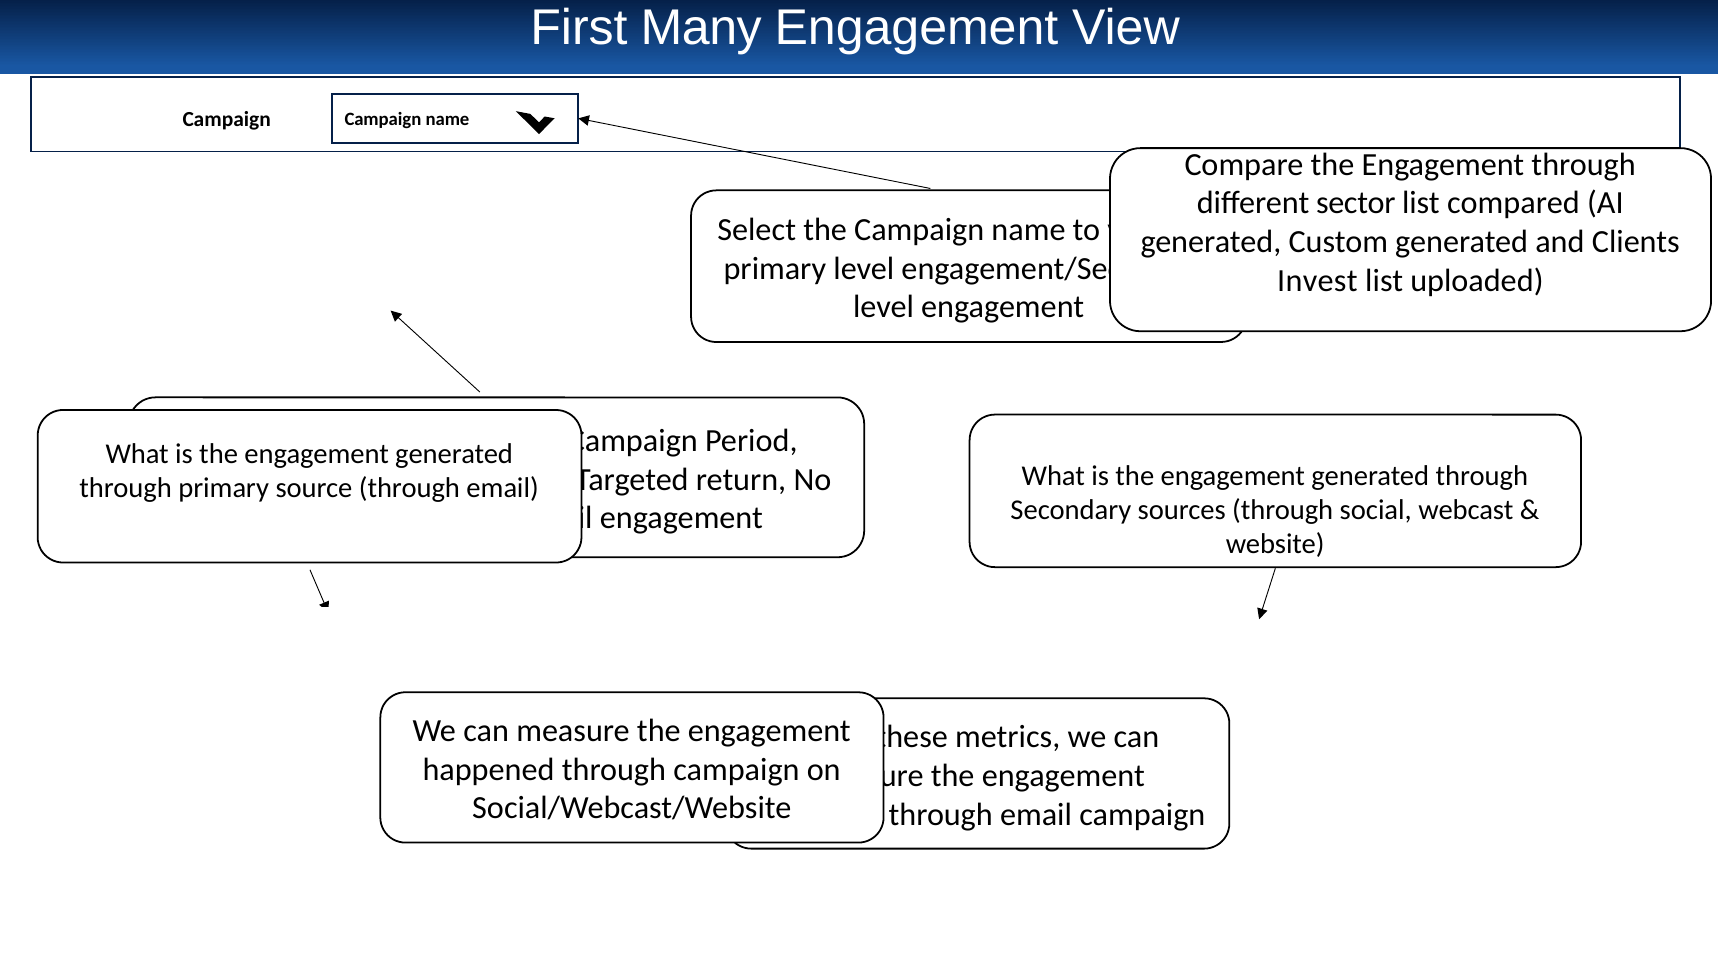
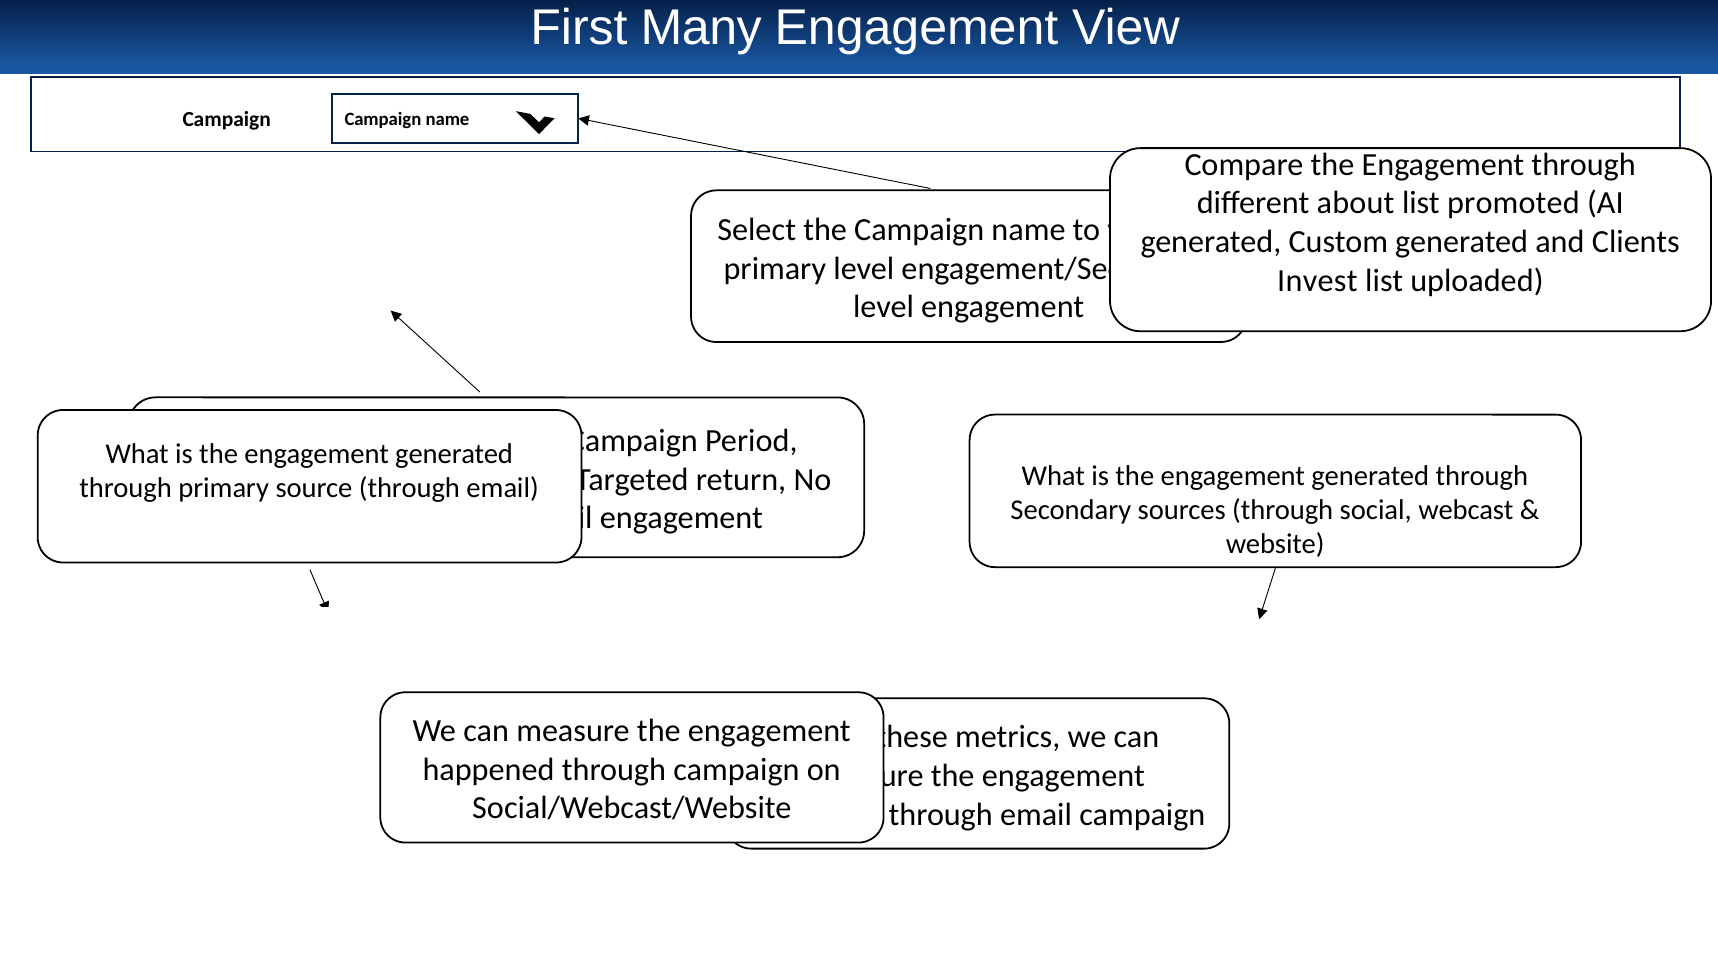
sector: sector -> about (1356, 203)
compared: compared -> promoted (1513, 203)
